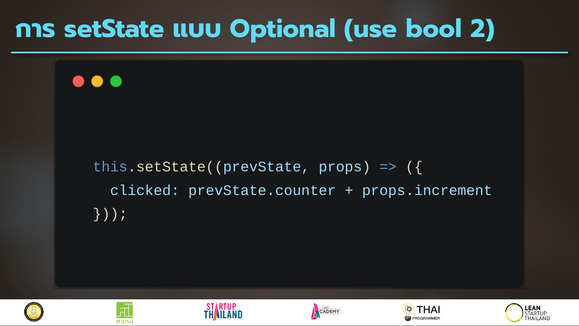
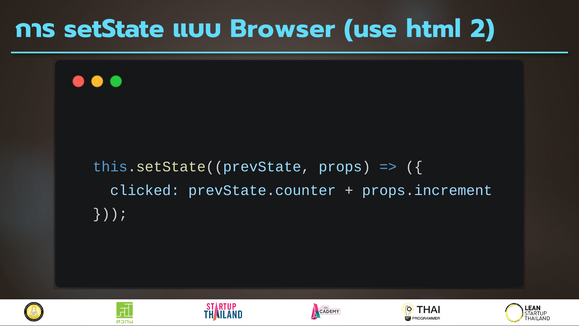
Optional: Optional -> Browser (283, 29)
bool: bool -> html (434, 29)
